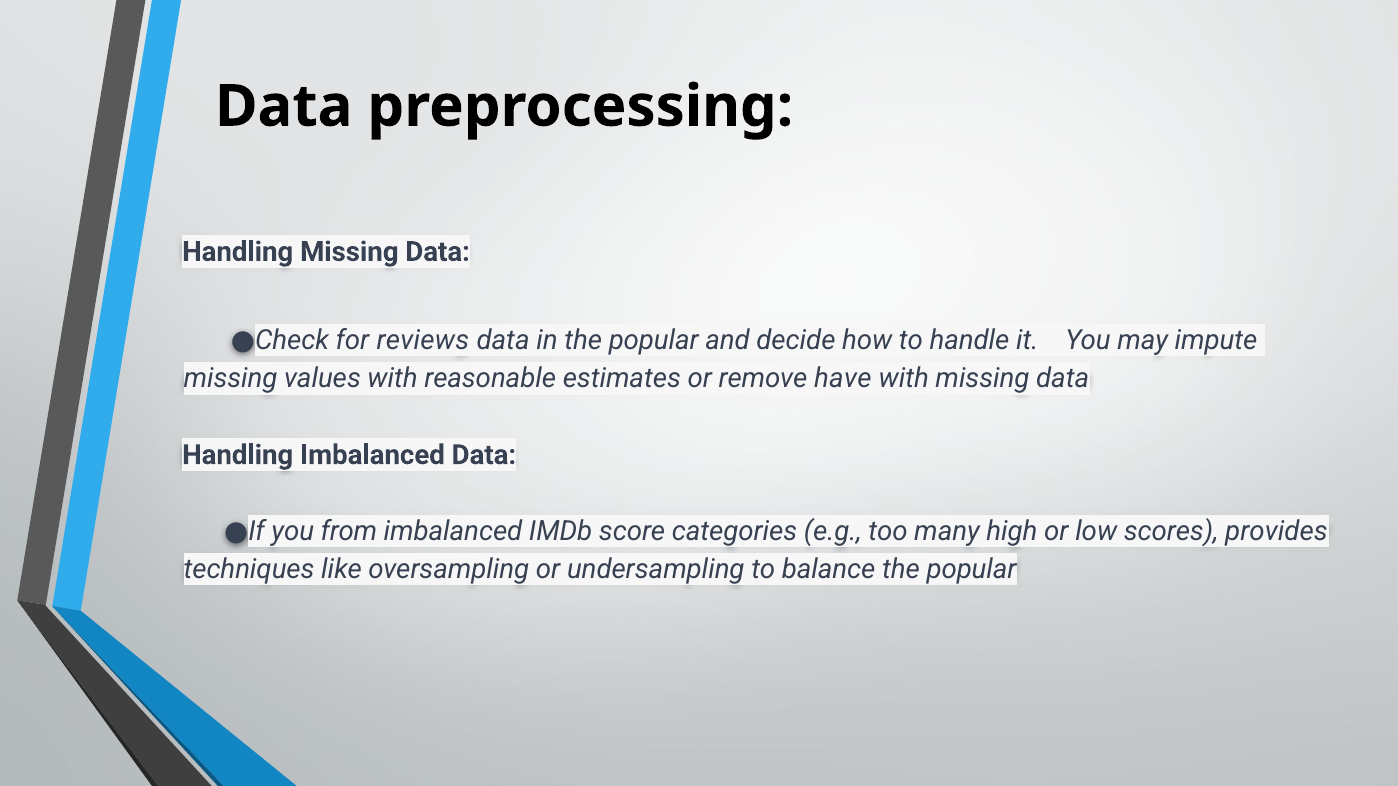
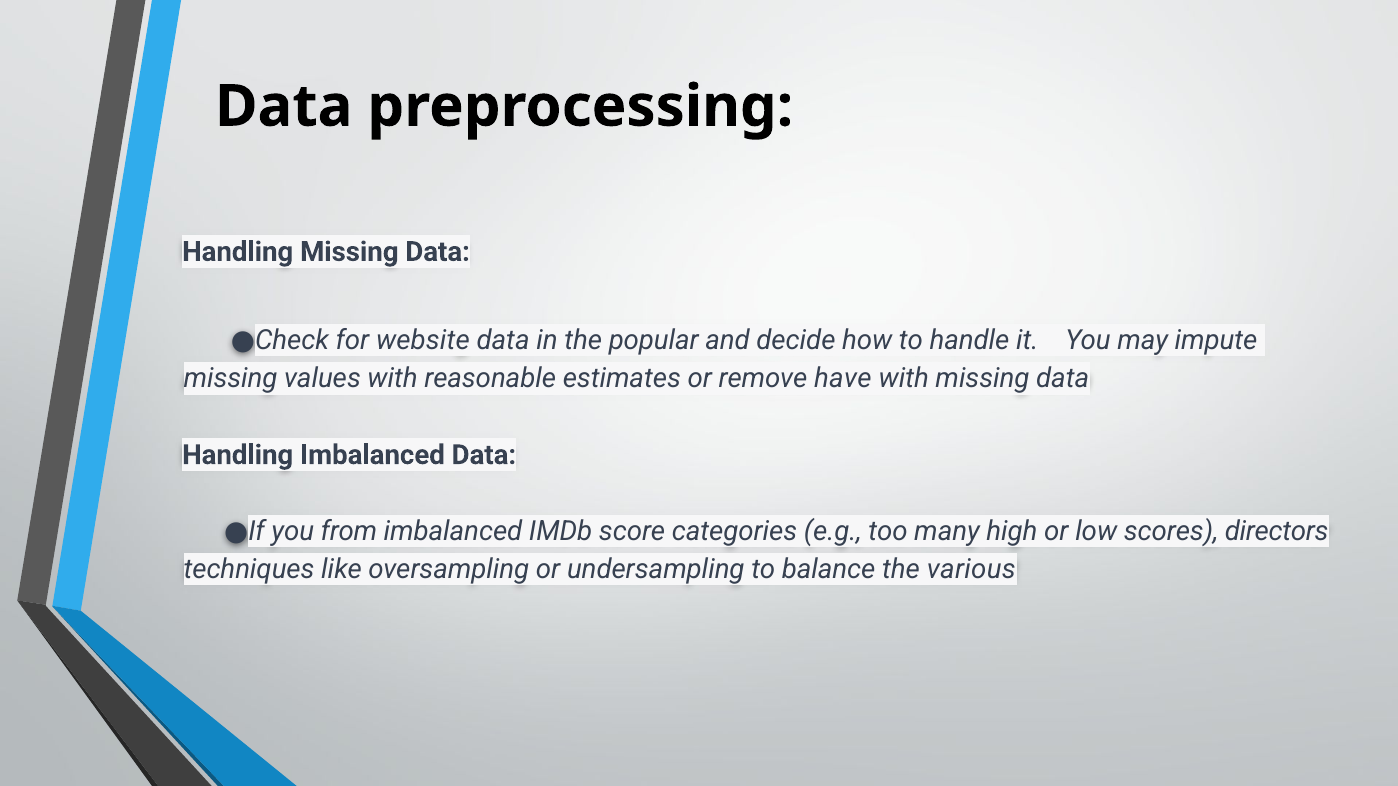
reviews: reviews -> website (423, 341)
provides: provides -> directors (1277, 531)
balance the popular: popular -> various (971, 570)
